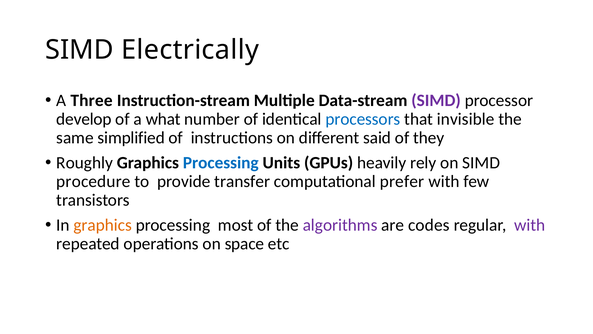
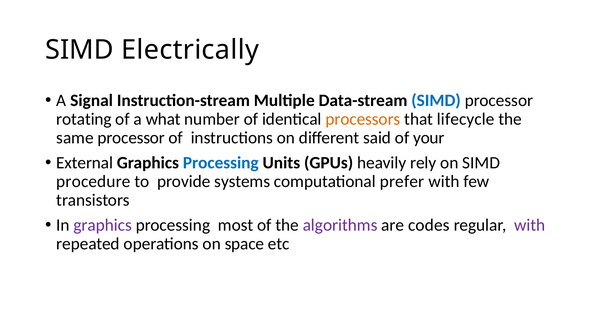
Three: Three -> Signal (92, 100)
SIMD colour: purple -> blue (436, 100)
develop: develop -> rotating (84, 119)
processors colour: blue -> orange (363, 119)
invisible: invisible -> lifecycle (466, 119)
same simplified: simplified -> processor (131, 138)
they: they -> your (429, 138)
Roughly: Roughly -> External (85, 162)
transfer: transfer -> systems (242, 181)
graphics colour: orange -> purple (103, 225)
